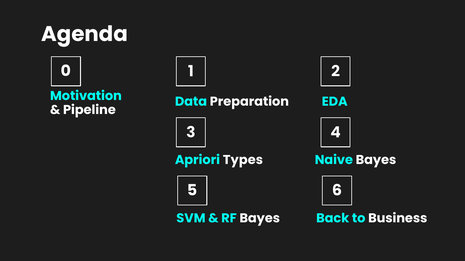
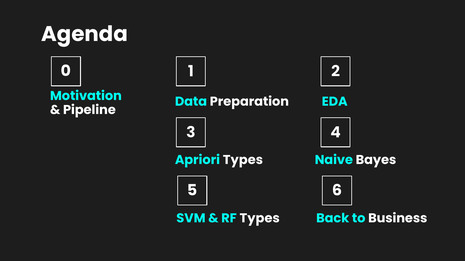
RF Bayes: Bayes -> Types (260, 219)
